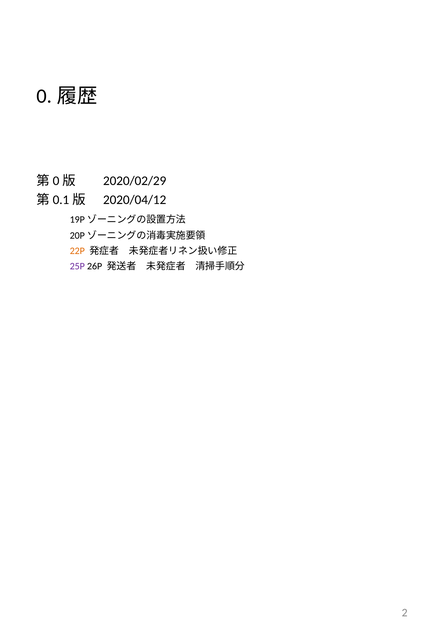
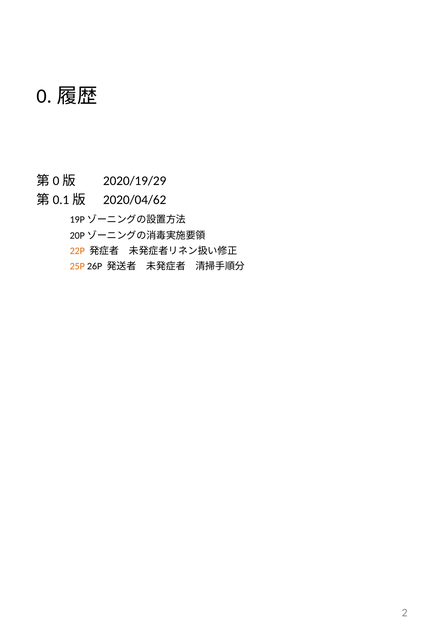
2020/02/29: 2020/02/29 -> 2020/19/29 (135, 181)
2020/04/12: 2020/04/12 -> 2020/04/62 (135, 200)
25P colour: purple -> orange (77, 266)
